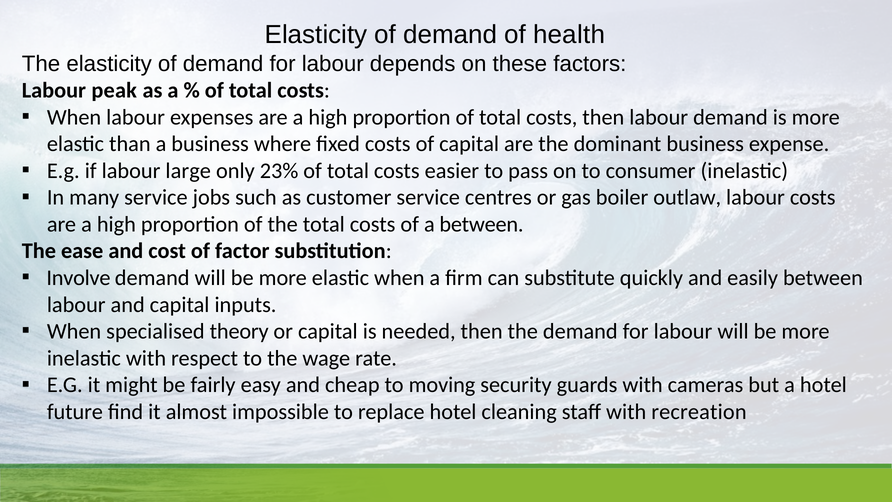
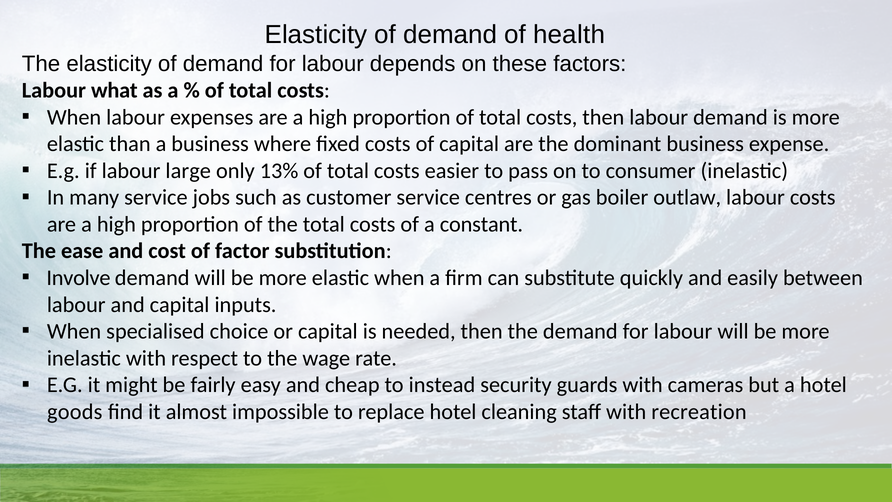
peak: peak -> what (114, 90)
23%: 23% -> 13% (279, 171)
a between: between -> constant (481, 224)
theory: theory -> choice (239, 331)
moving: moving -> instead (442, 385)
future: future -> goods (75, 412)
